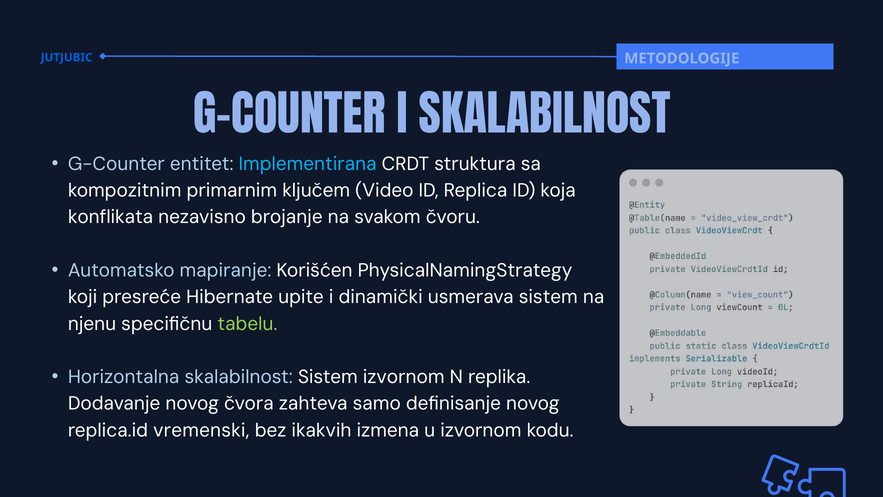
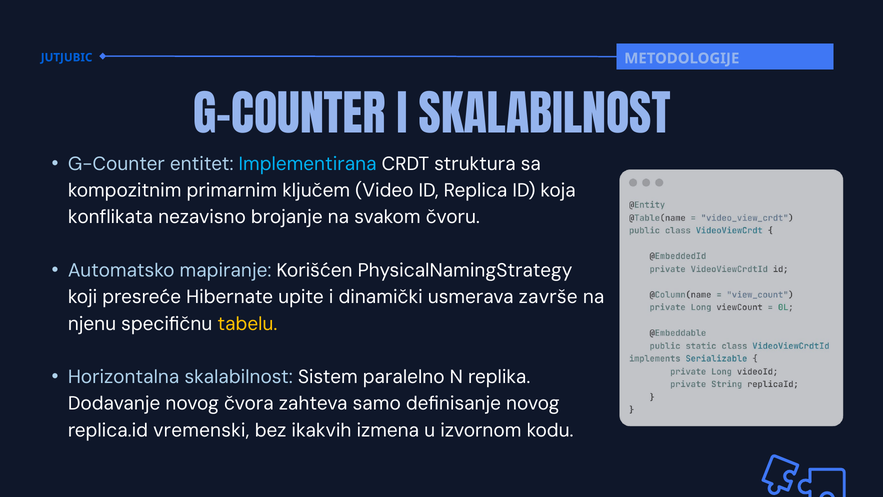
usmerava sistem: sistem -> završe (548, 297)
tabelu colour: light green -> yellow (247, 324)
Sistem izvornom: izvornom -> paralelno (404, 377)
